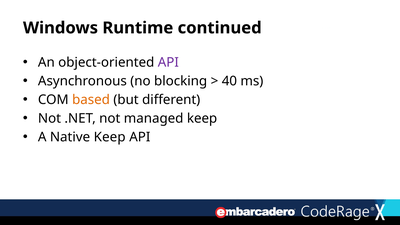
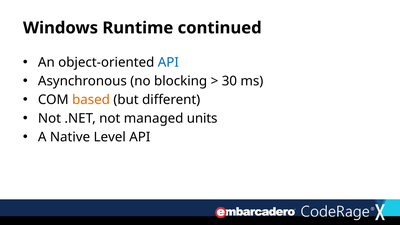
API colour: purple -> blue (168, 62)
40: 40 -> 30 (229, 81)
managed keep: keep -> units (202, 119)
Native Keep: Keep -> Level (110, 137)
